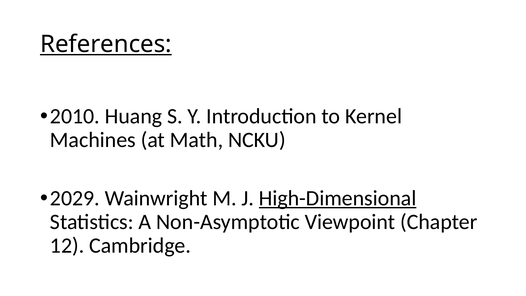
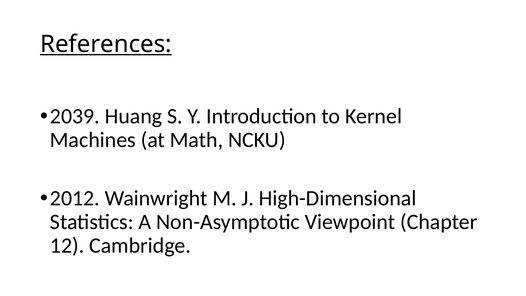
2010: 2010 -> 2039 (75, 116)
2029: 2029 -> 2012 (75, 198)
High-Dimensional underline: present -> none (338, 198)
